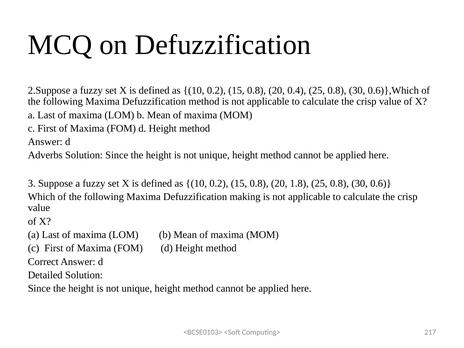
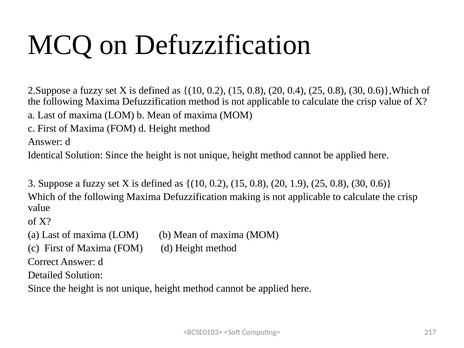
Adverbs: Adverbs -> Identical (45, 155)
1.8: 1.8 -> 1.9 (299, 183)
